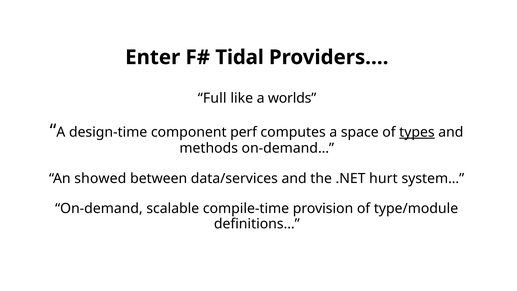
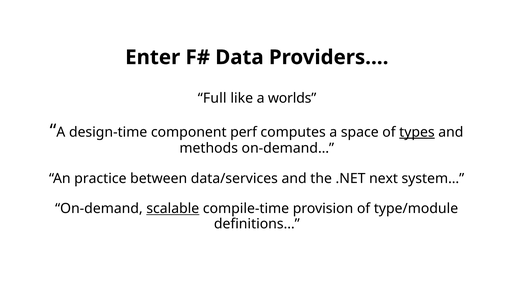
Tidal: Tidal -> Data (239, 57)
showed: showed -> practice (100, 178)
hurt: hurt -> next (384, 178)
scalable underline: none -> present (173, 209)
